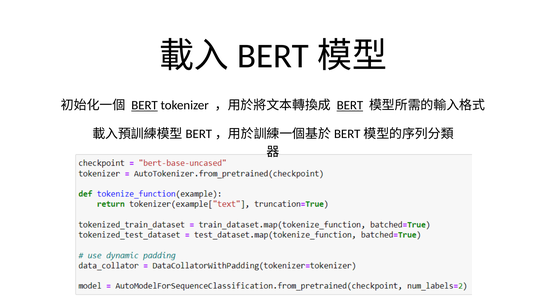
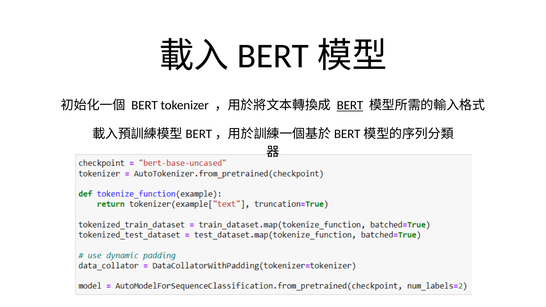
BERT underline: present -> none (145, 105)
